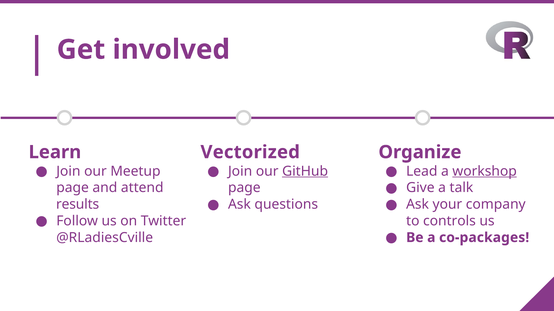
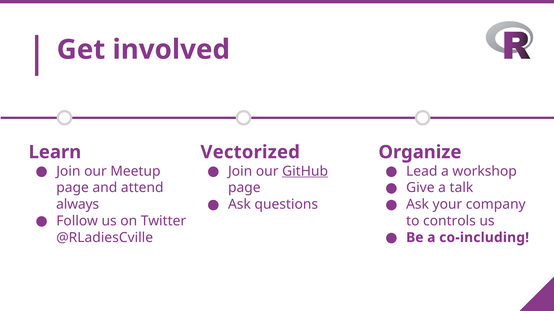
workshop underline: present -> none (485, 171)
results: results -> always (78, 205)
co-packages: co-packages -> co-including (484, 238)
